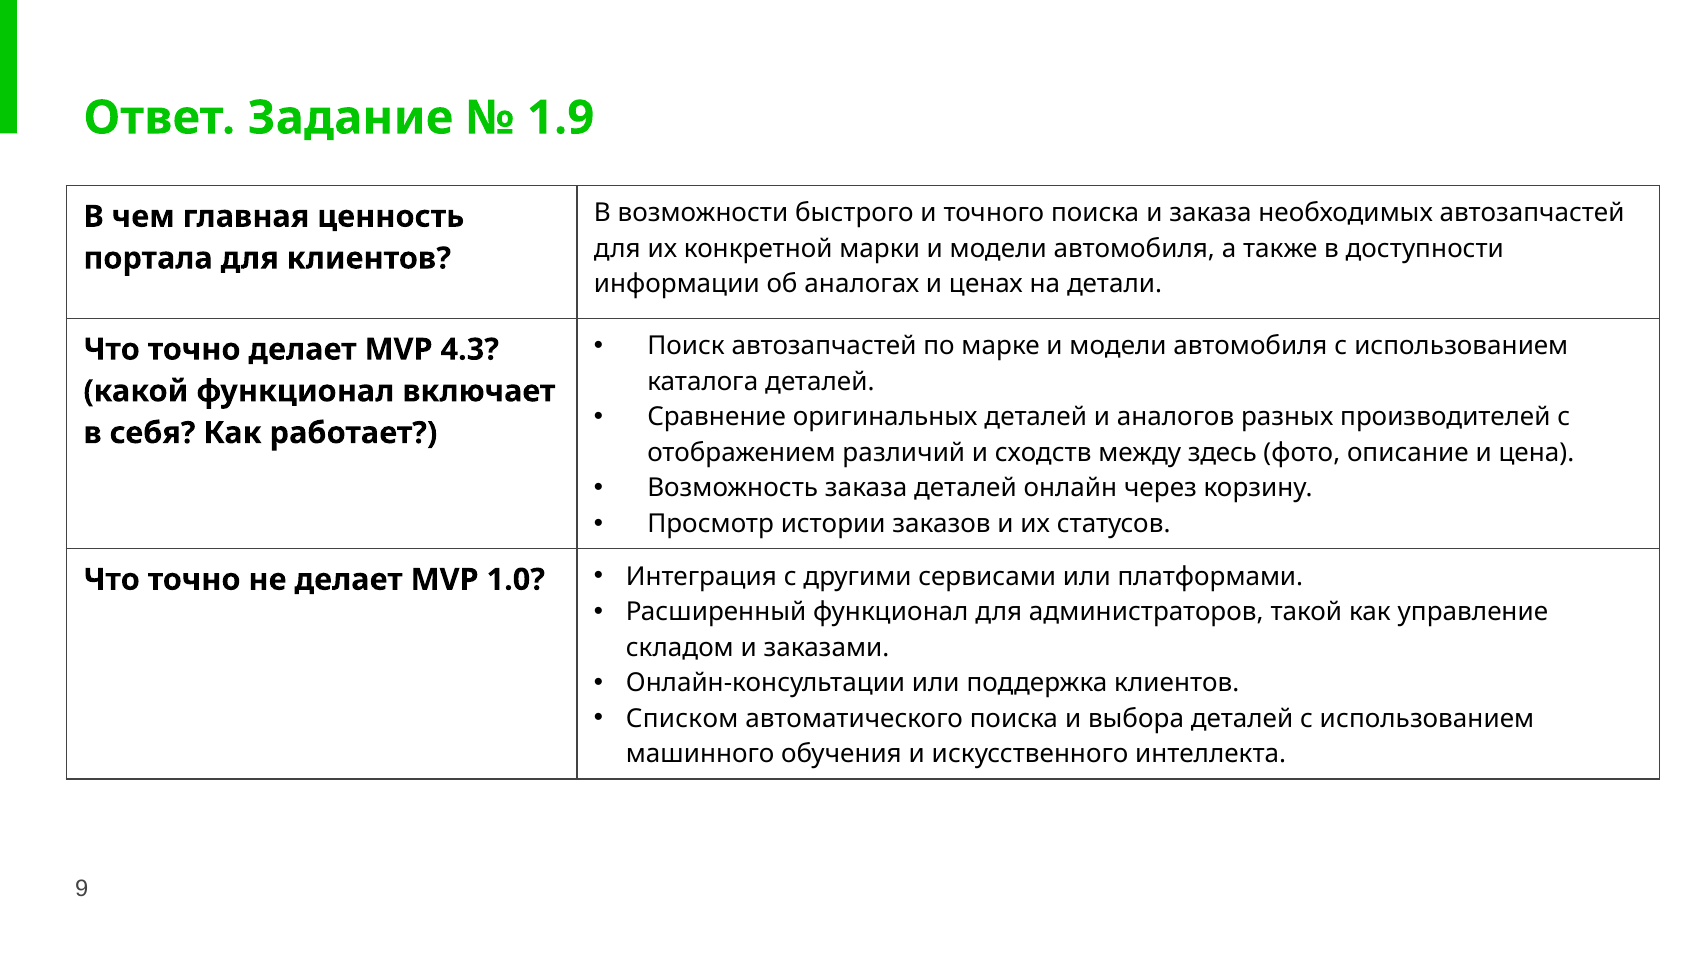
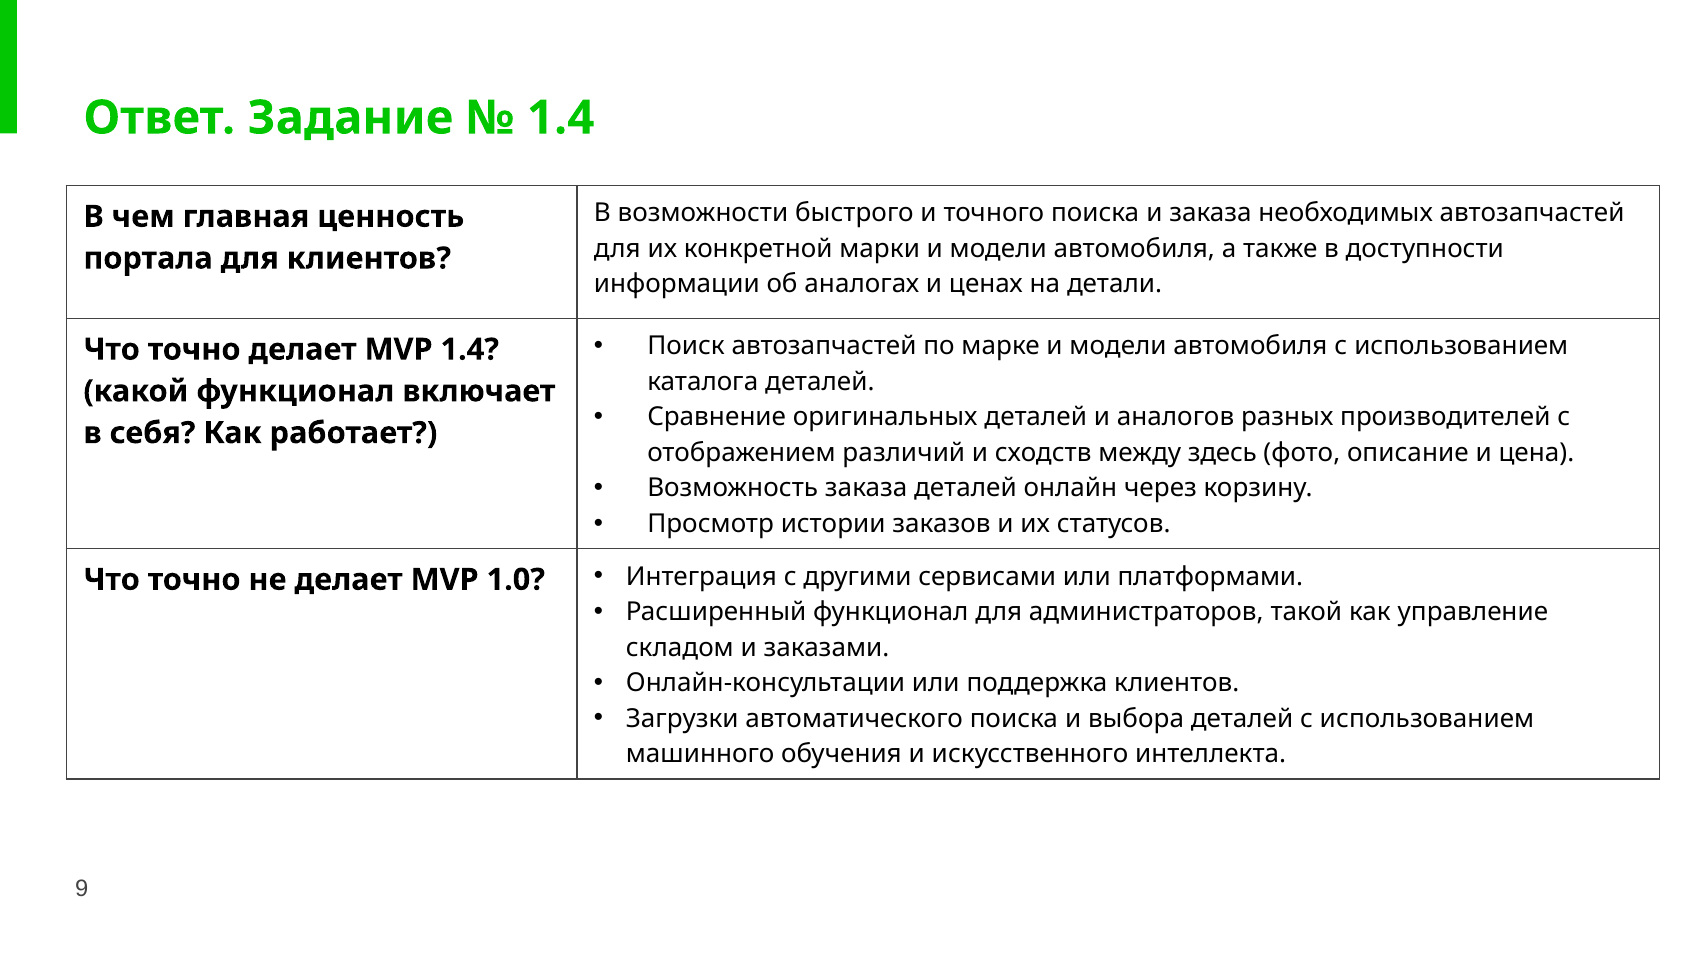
1.9: 1.9 -> 1.4 (561, 118)
MVP 4.3: 4.3 -> 1.4 (470, 350)
Списком: Списком -> Загрузки (682, 719)
